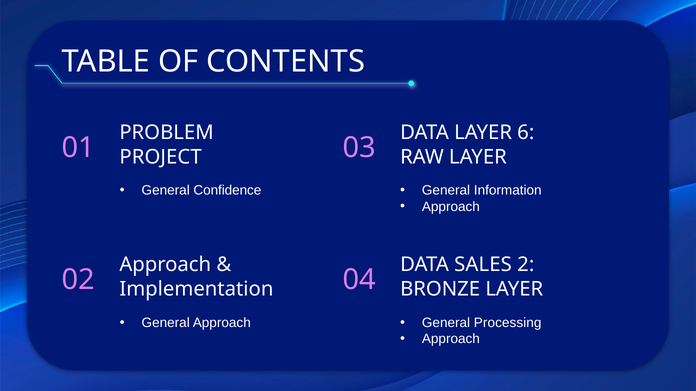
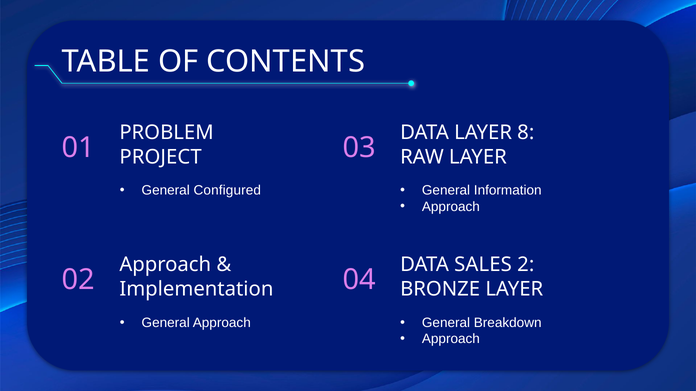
6: 6 -> 8 (526, 133)
Confidence: Confidence -> Configured (227, 191)
Processing: Processing -> Breakdown (508, 323)
